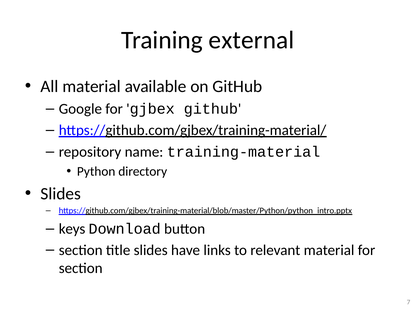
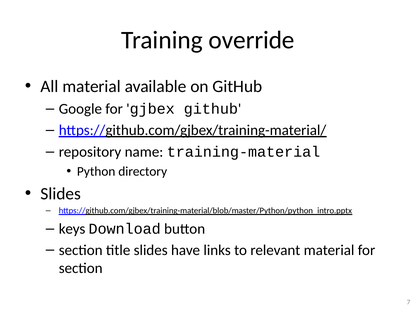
external: external -> override (252, 40)
